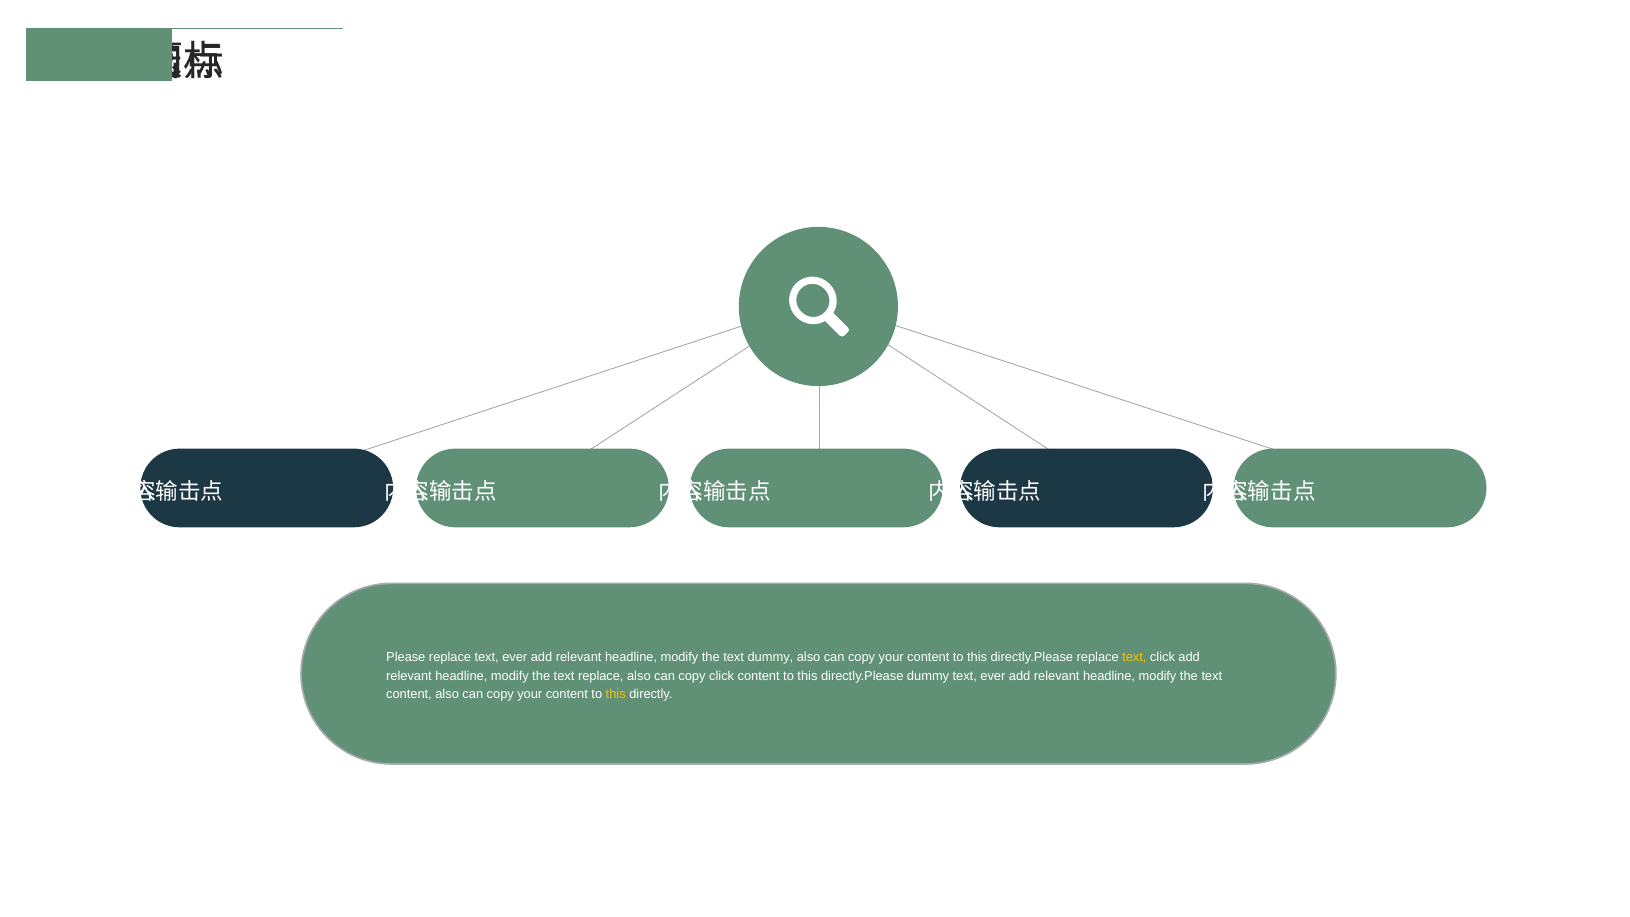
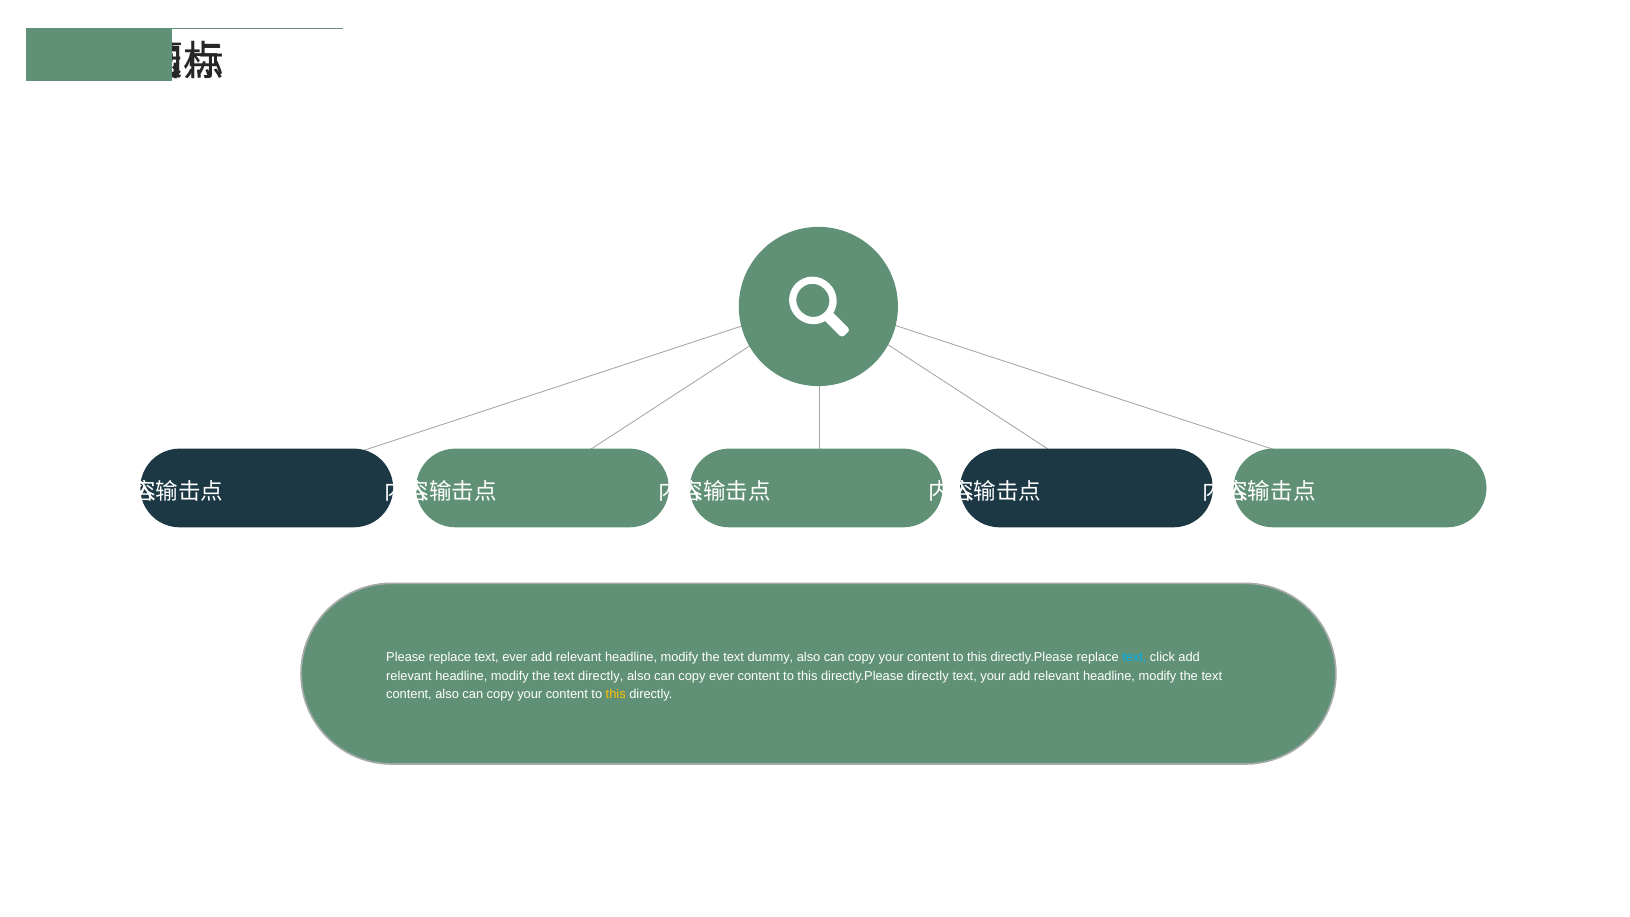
text colour: yellow -> light blue (1134, 657)
text replace: replace -> directly (601, 676)
copy click: click -> ever (722, 676)
directly.Please dummy: dummy -> directly (928, 676)
ever: ever -> your (993, 676)
